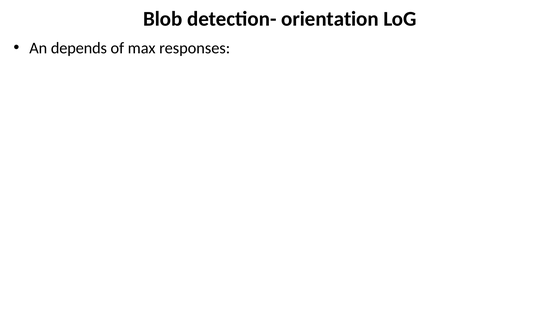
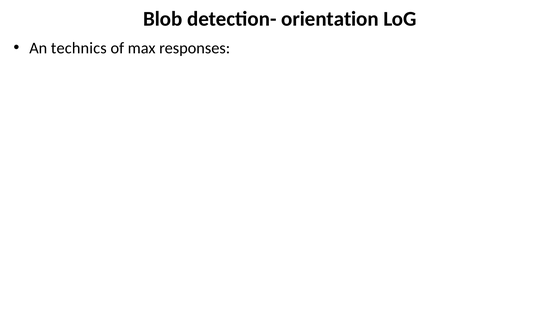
depends: depends -> technics (79, 48)
